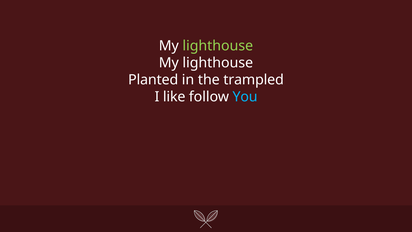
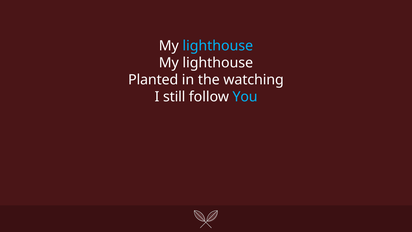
lighthouse colour: light green -> light blue (218, 46)
trampled: trampled -> watching (254, 80)
like: like -> still (174, 97)
